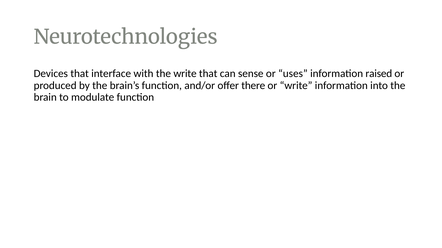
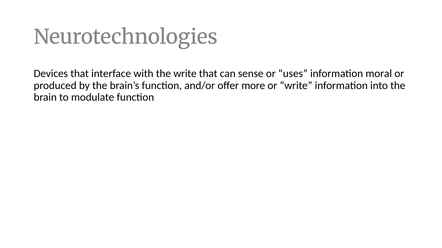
raised: raised -> moral (379, 74)
there: there -> more (253, 86)
